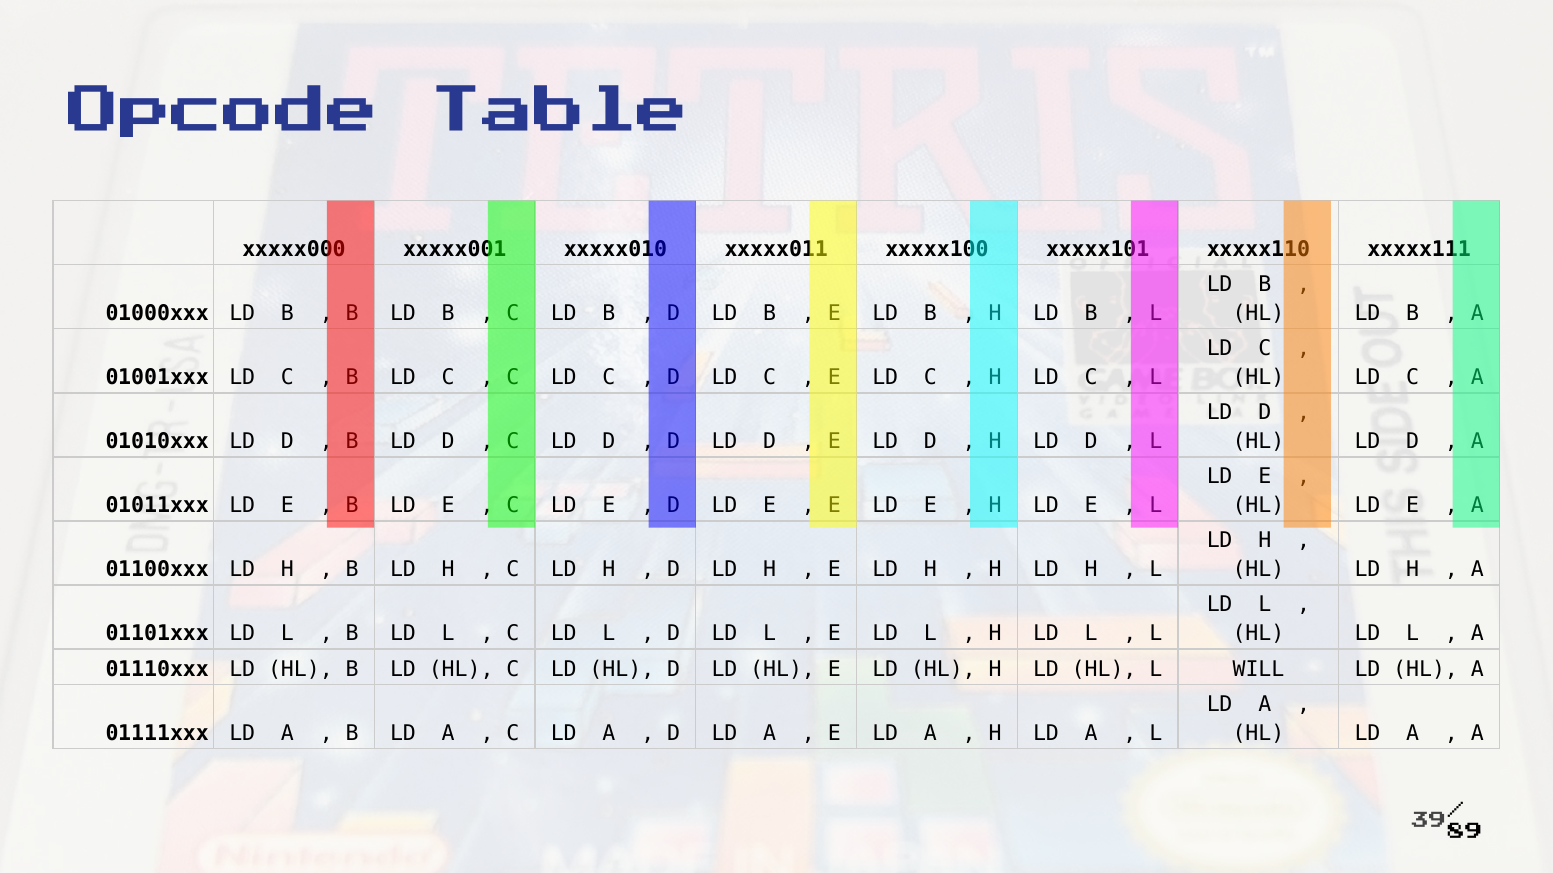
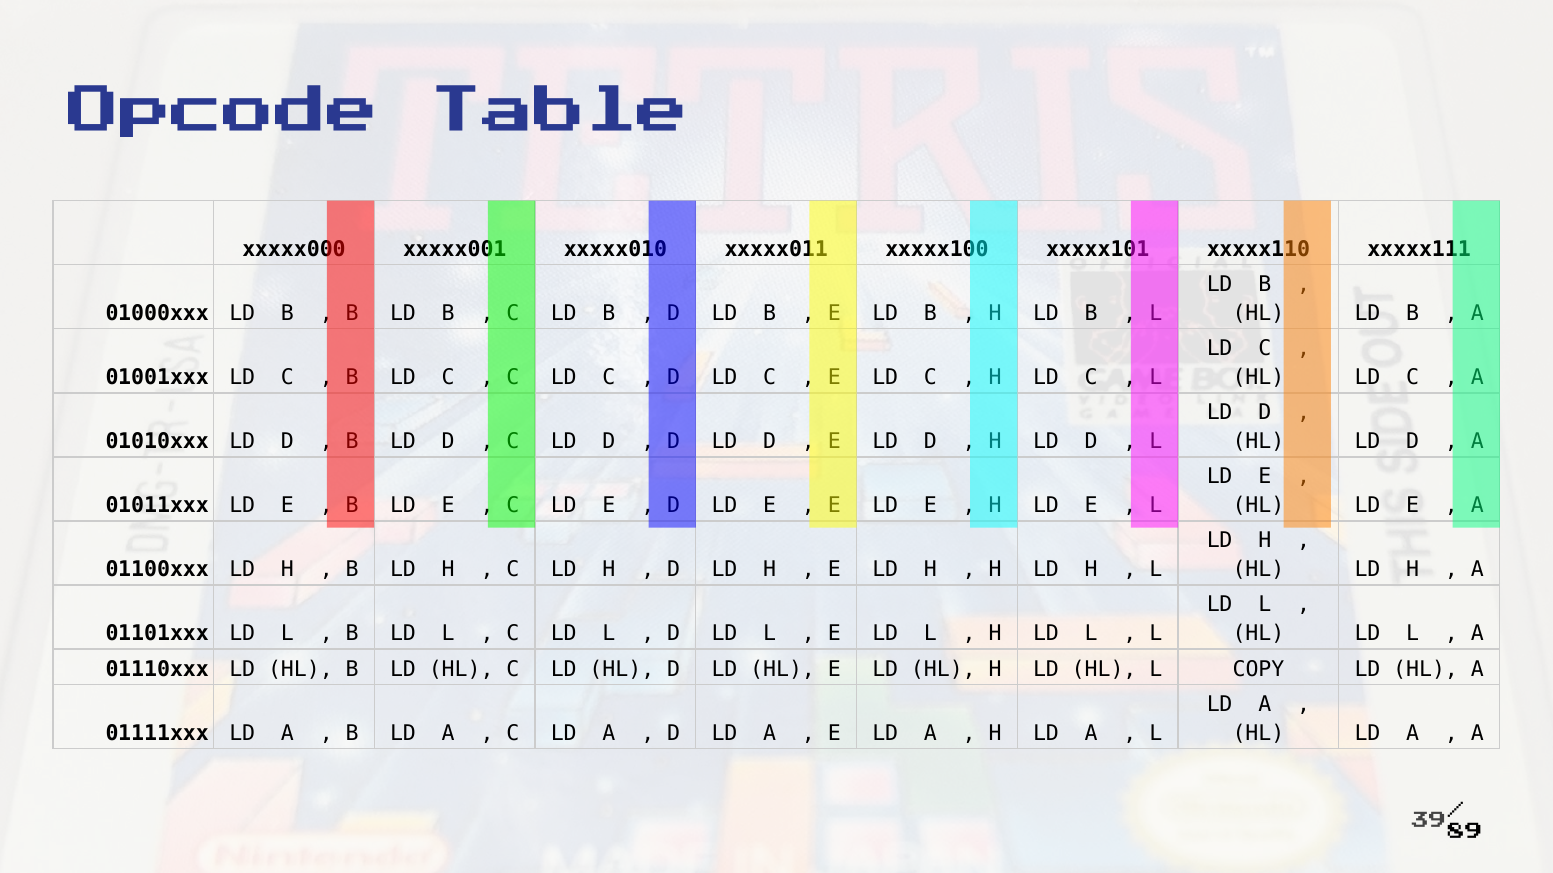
WILL: WILL -> COPY (1259, 669)
